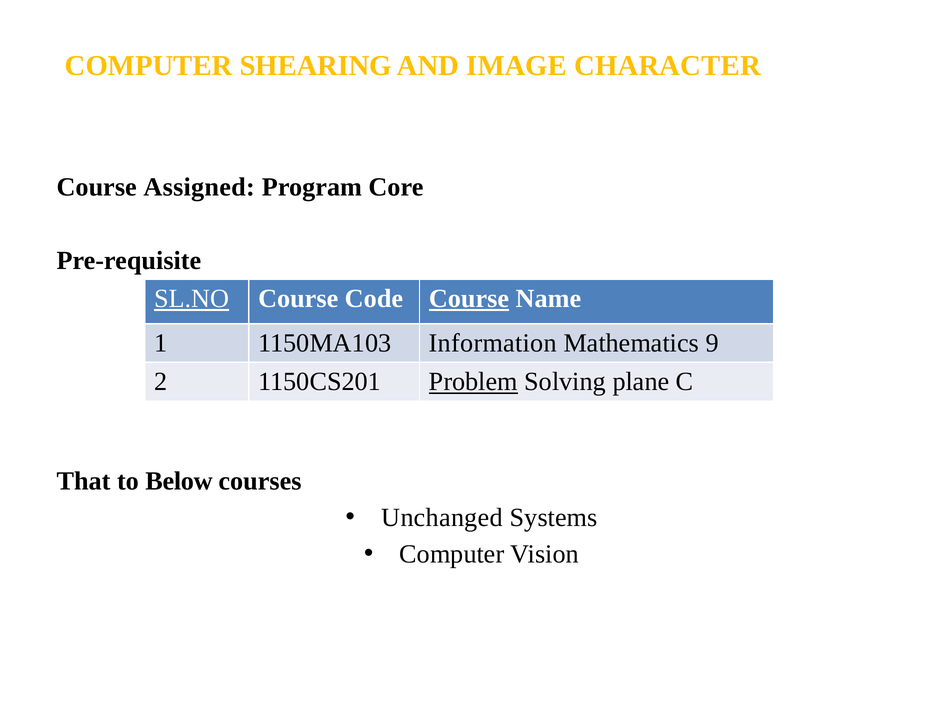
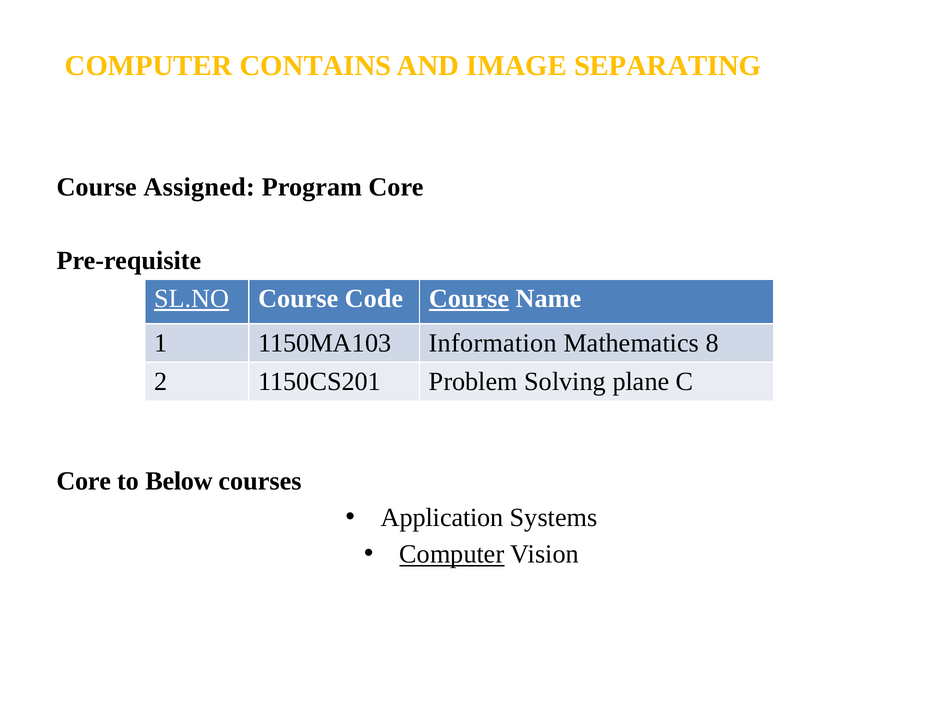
SHEARING: SHEARING -> CONTAINS (316, 66)
CHARACTER: CHARACTER -> SEPARATING (668, 66)
9: 9 -> 8 (712, 343)
Problem underline: present -> none (473, 382)
That: That -> Core (84, 481)
Unchanged: Unchanged -> Application (442, 518)
Computer underline: none -> present (452, 555)
